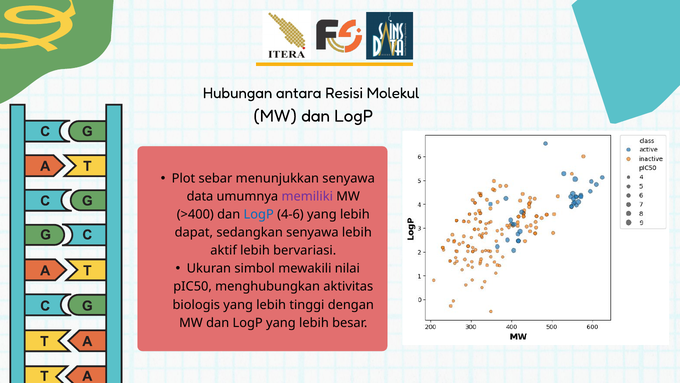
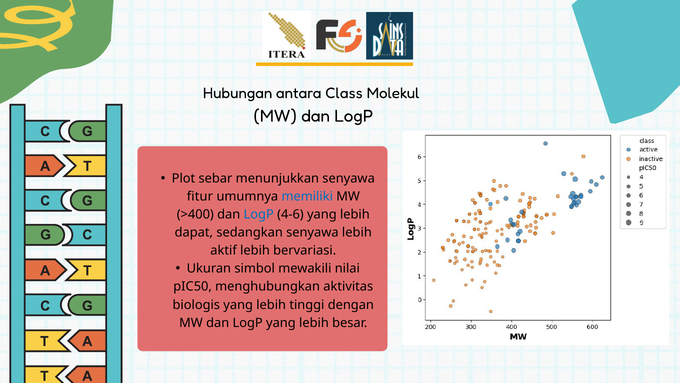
Resisi: Resisi -> Class (344, 93)
data: data -> fitur (200, 196)
memiliki colour: purple -> blue (307, 196)
